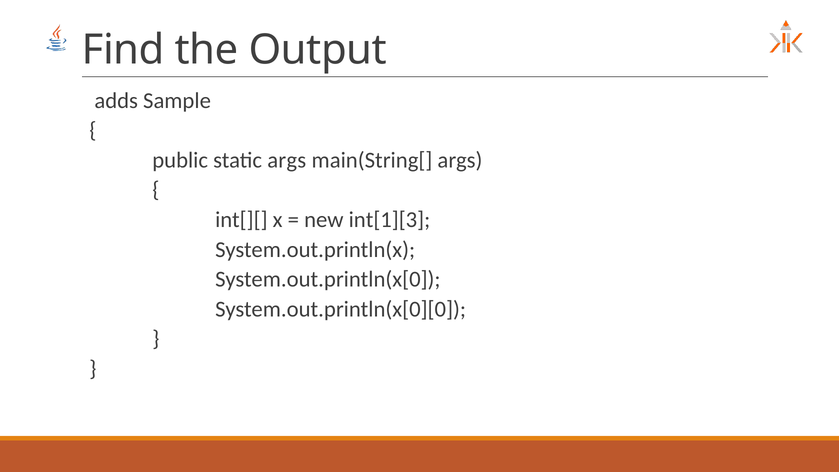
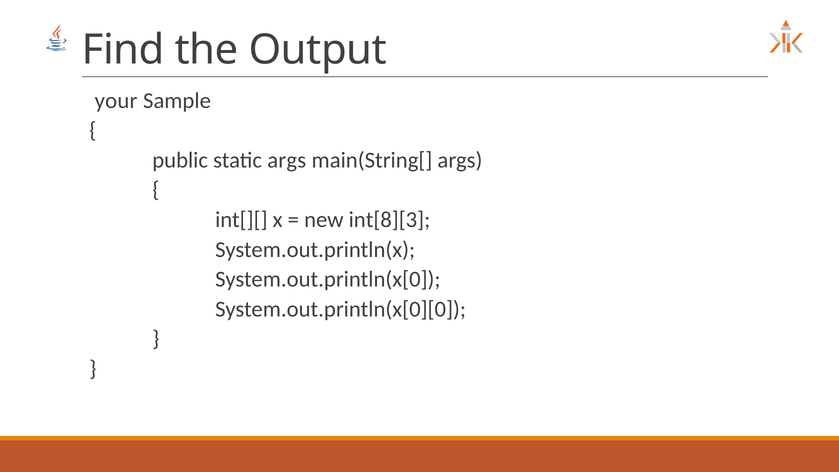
adds: adds -> your (116, 101)
int[1][3: int[1][3 -> int[8][3 (389, 220)
